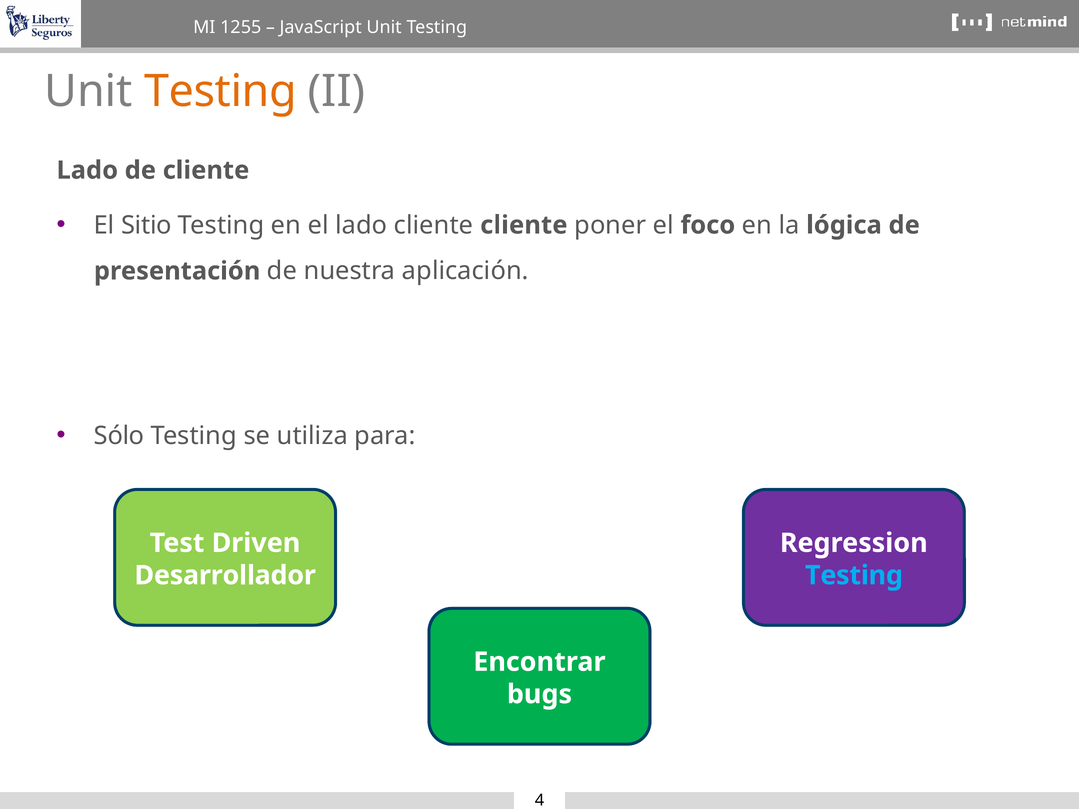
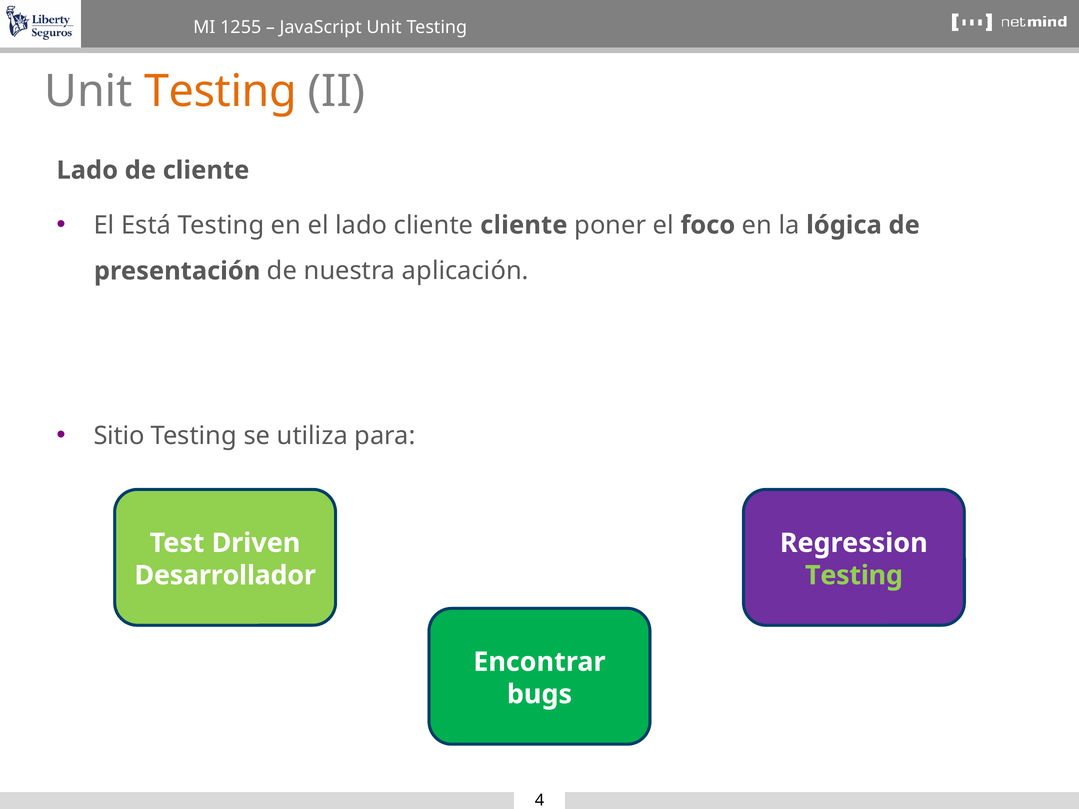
Sitio: Sitio -> Está (146, 225)
Sólo: Sólo -> Sitio (119, 436)
Testing colour: light blue -> light green (854, 576)
